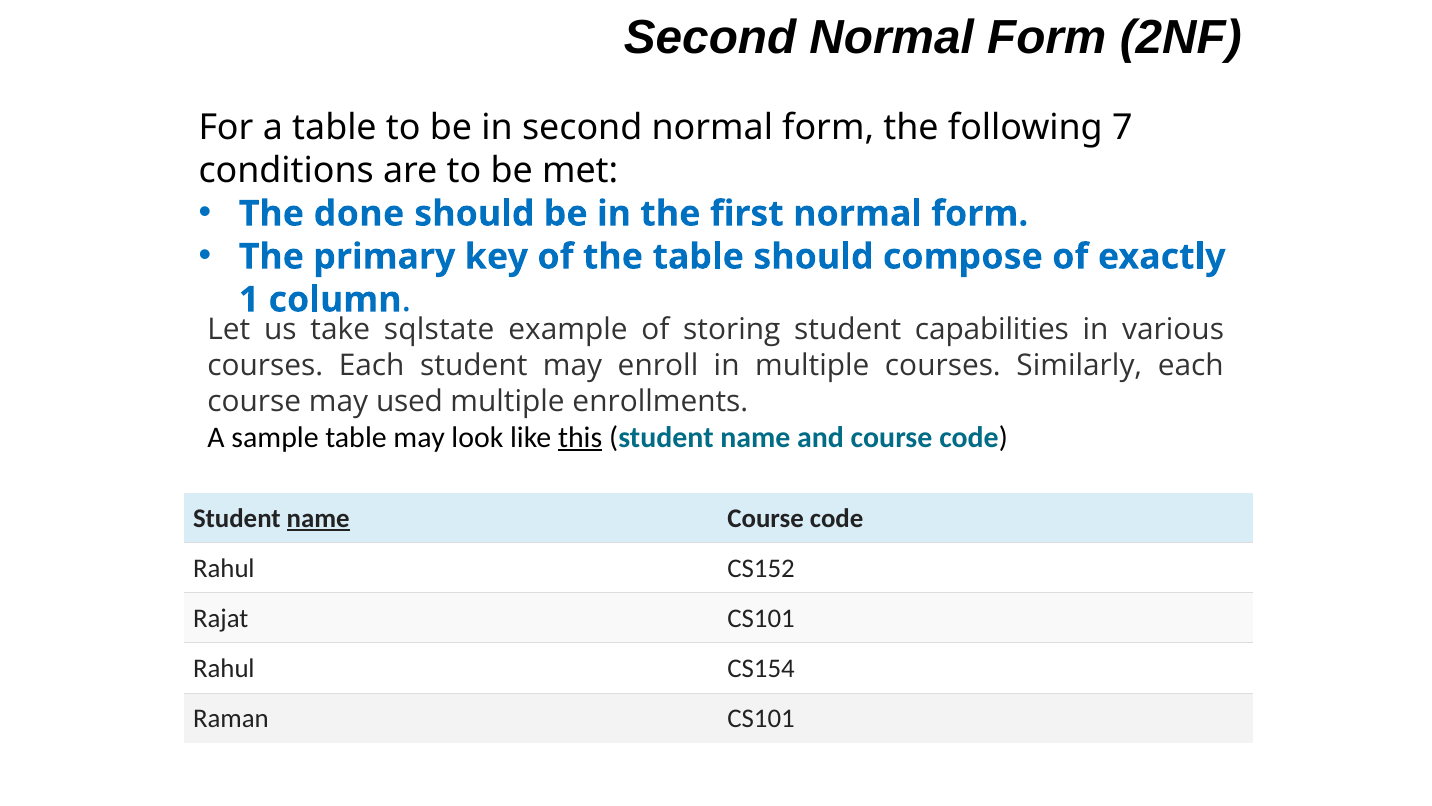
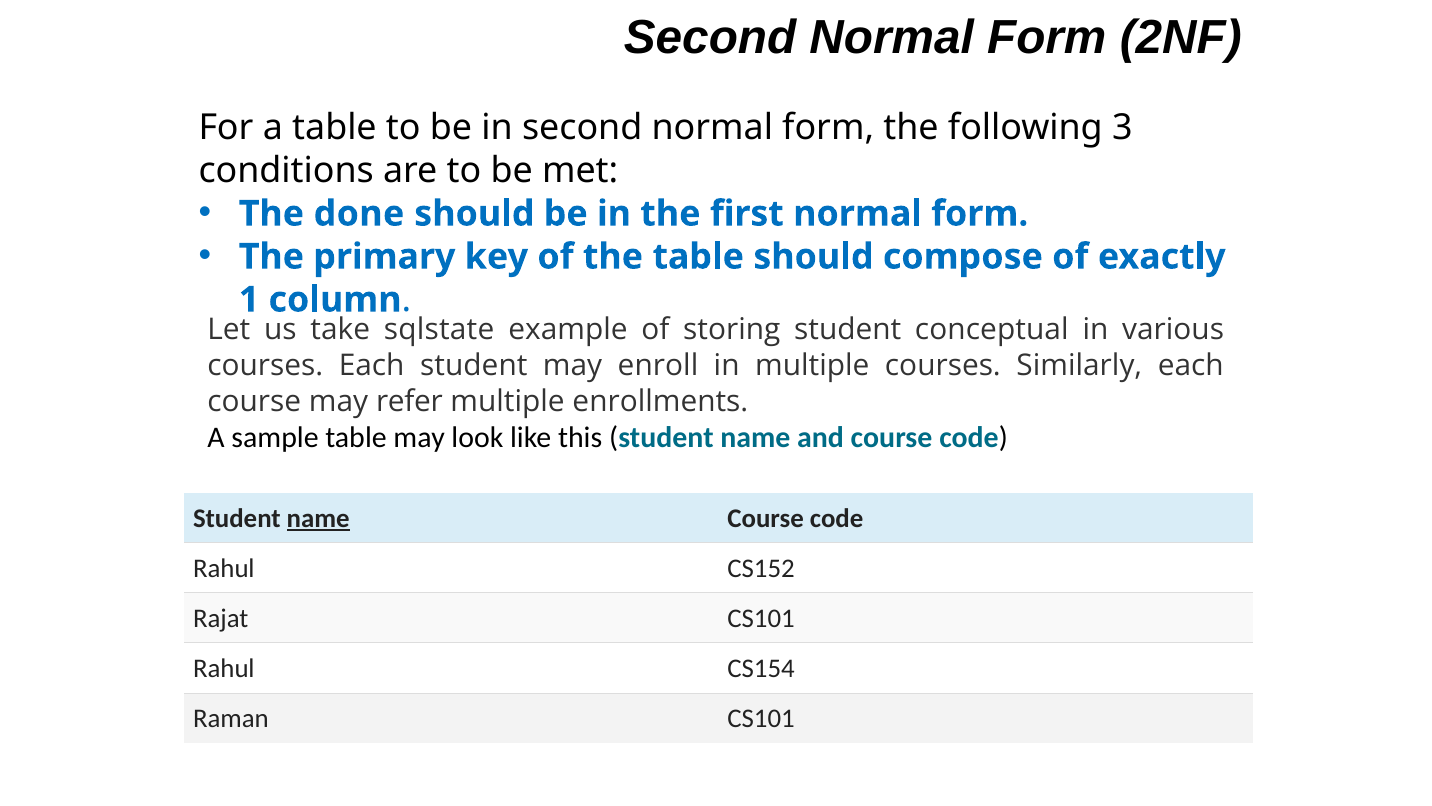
7: 7 -> 3 (1122, 128)
capabilities: capabilities -> conceptual (992, 330)
used: used -> refer (409, 401)
this underline: present -> none (580, 437)
